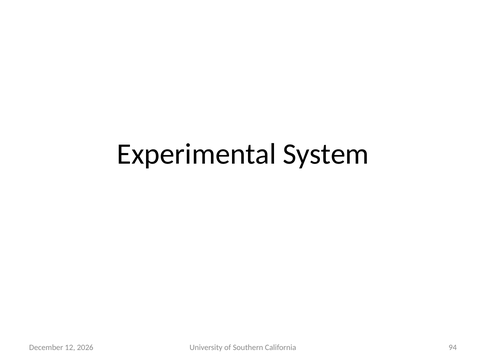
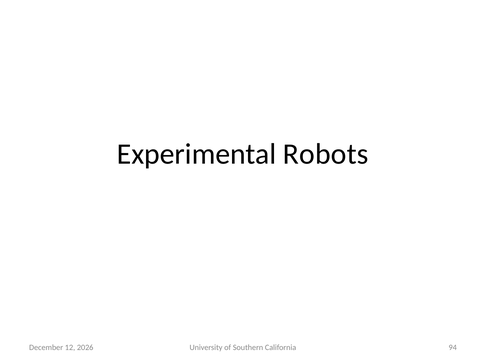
System: System -> Robots (326, 154)
